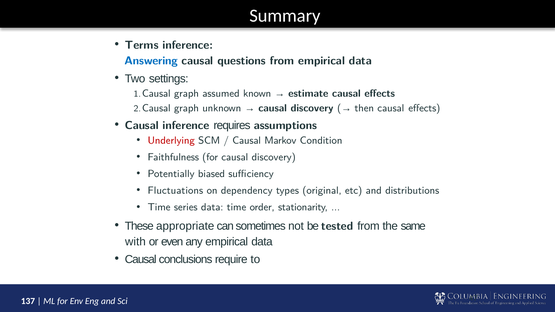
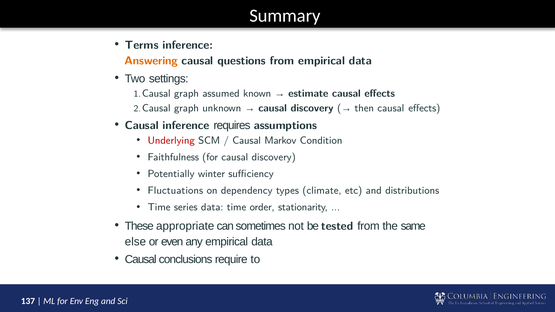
Answering colour: blue -> orange (151, 61)
biased: biased -> winter (211, 174)
original: original -> climate (322, 191)
with: with -> else (135, 242)
